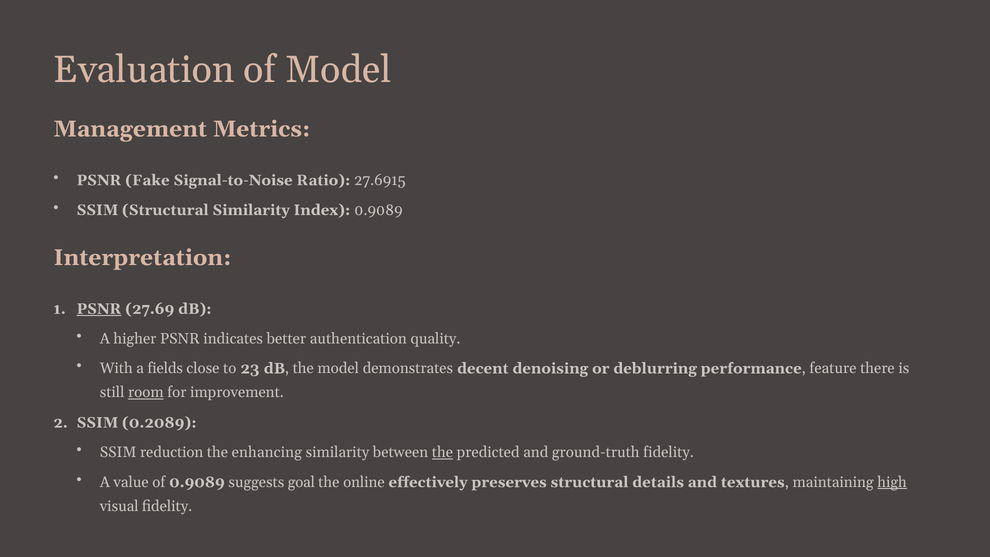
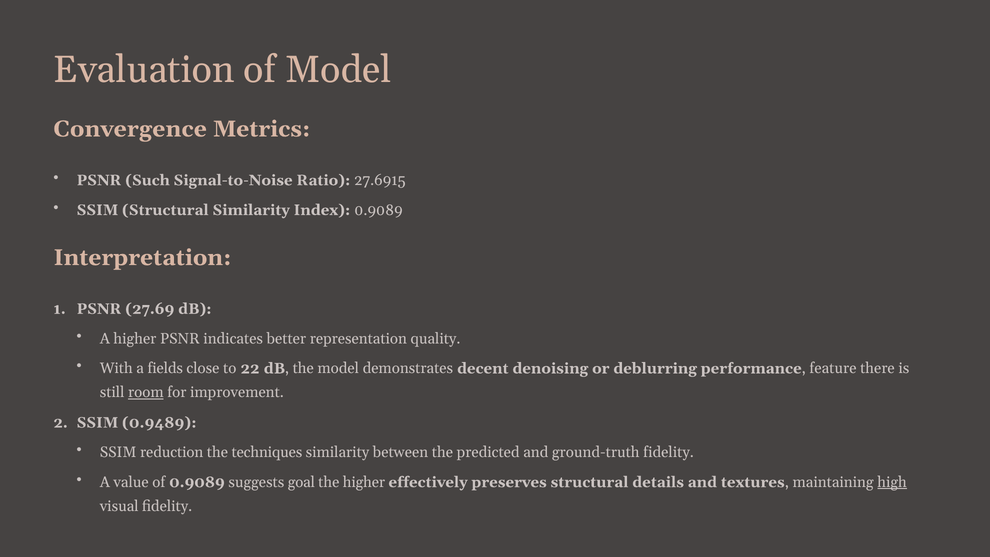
Management: Management -> Convergence (130, 129)
Fake: Fake -> Such (148, 180)
PSNR underline: present -> none (99, 309)
authentication: authentication -> representation (358, 339)
23: 23 -> 22 (250, 368)
0.2089: 0.2089 -> 0.9489 (159, 423)
enhancing: enhancing -> techniques (267, 452)
the underline: present -> none (442, 452)
the online: online -> higher (364, 482)
